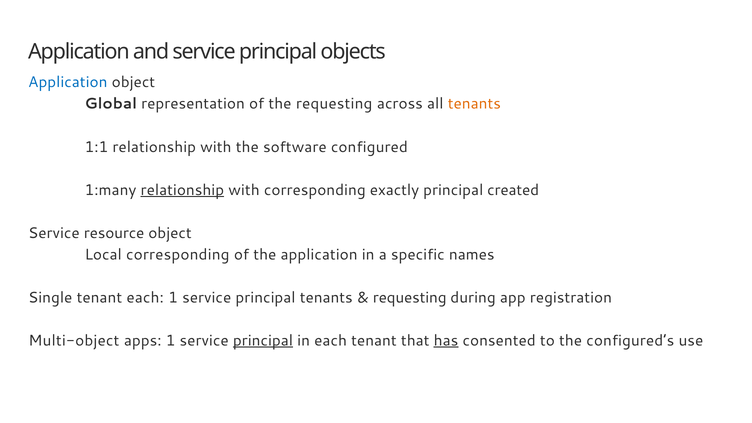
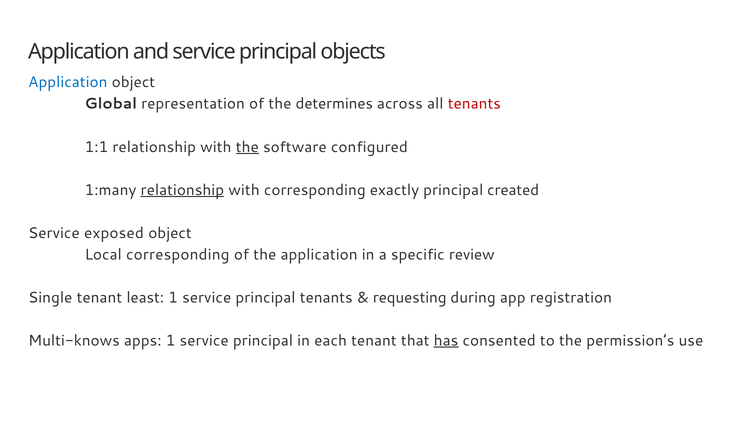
the requesting: requesting -> determines (334, 104)
tenants colour: orange -> red (474, 104)
the underline: none -> present (247, 147)
resource: resource -> exposed (114, 233)
names: names -> review (472, 254)
tenant each: each -> least (145, 297)
Multi-object: Multi-object -> Multi-knows (74, 340)
principal underline: present -> none (263, 340)
configured’s: configured’s -> permission’s (630, 340)
